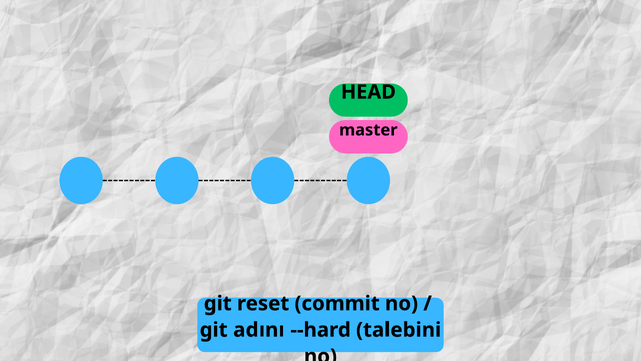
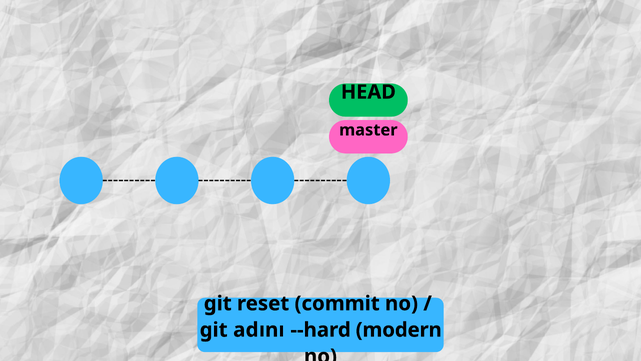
talebini: talebini -> modern (399, 330)
